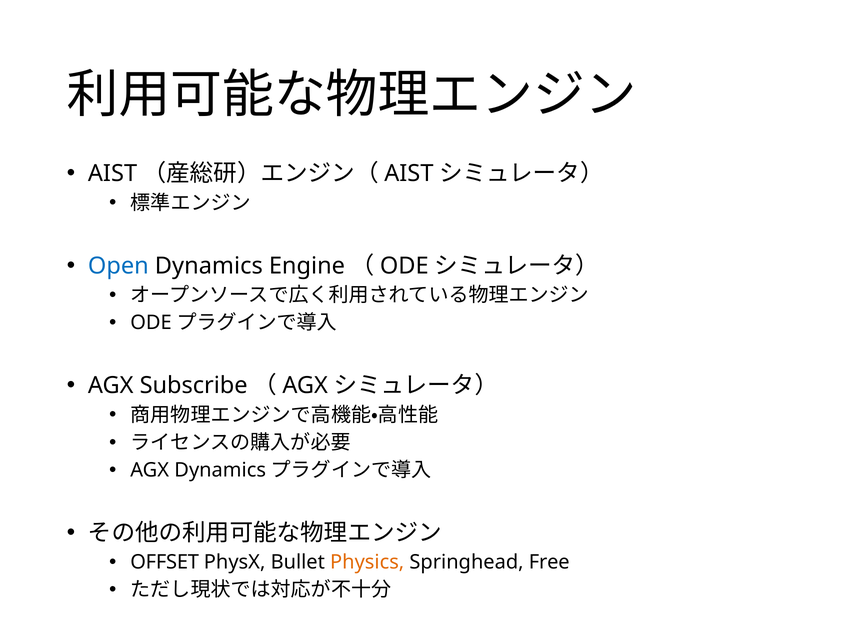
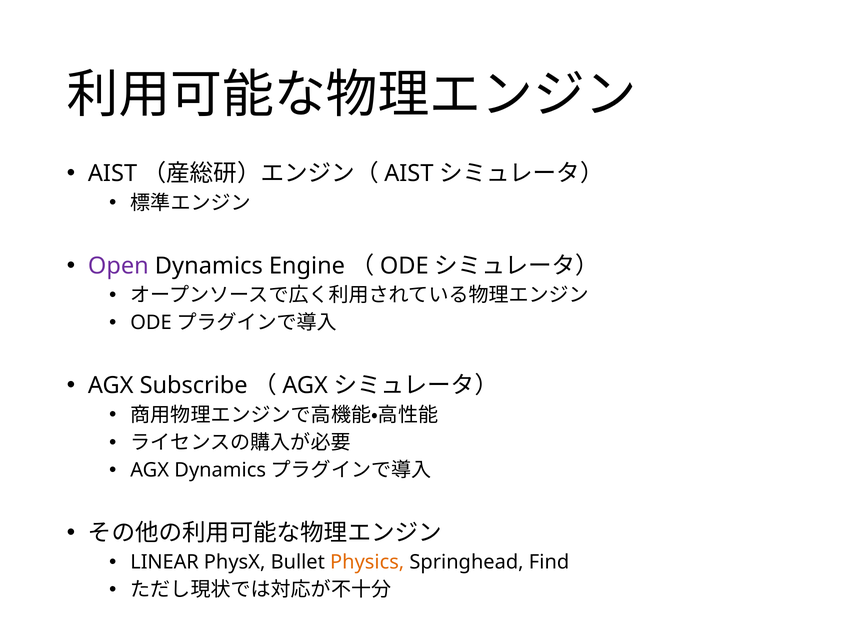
Open colour: blue -> purple (118, 266)
OFFSET: OFFSET -> LINEAR (165, 562)
Free: Free -> Find (549, 562)
